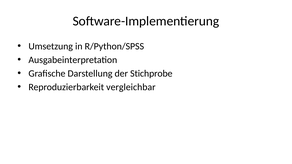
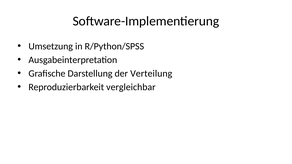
Stichprobe: Stichprobe -> Verteilung (151, 74)
